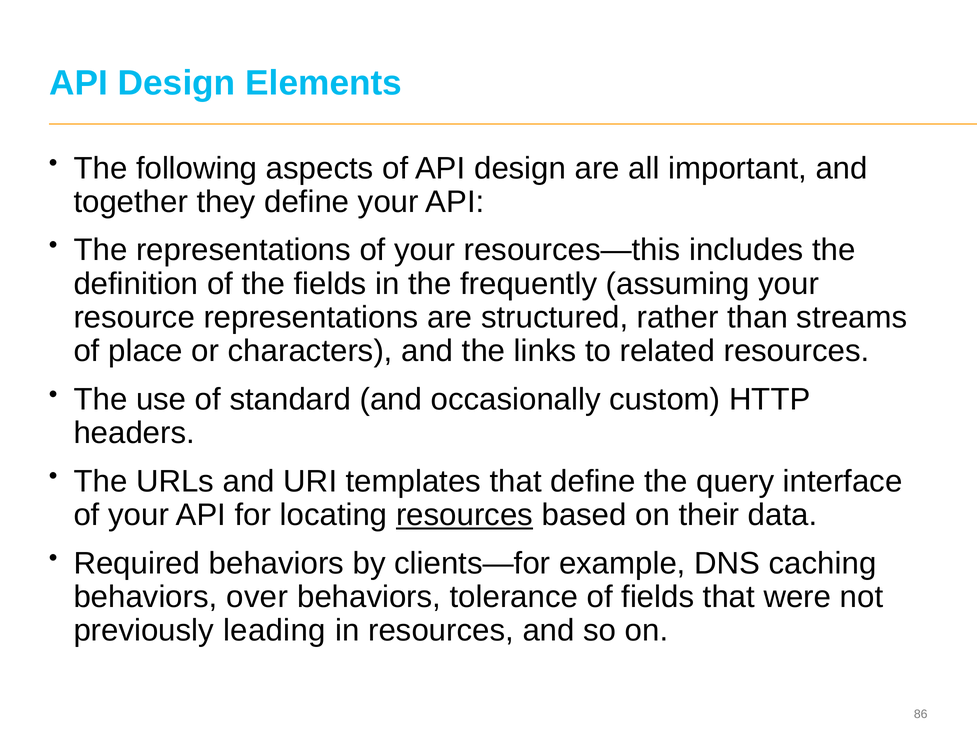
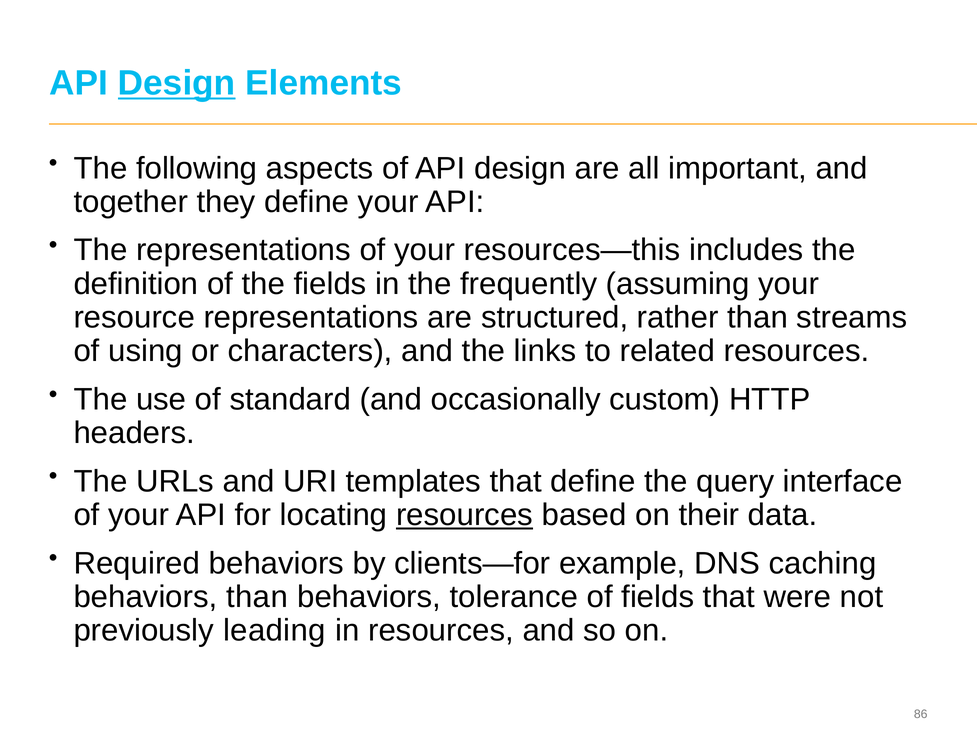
Design underline: none -> present (177, 83)
place: place -> using (146, 352)
behaviors over: over -> than (257, 598)
